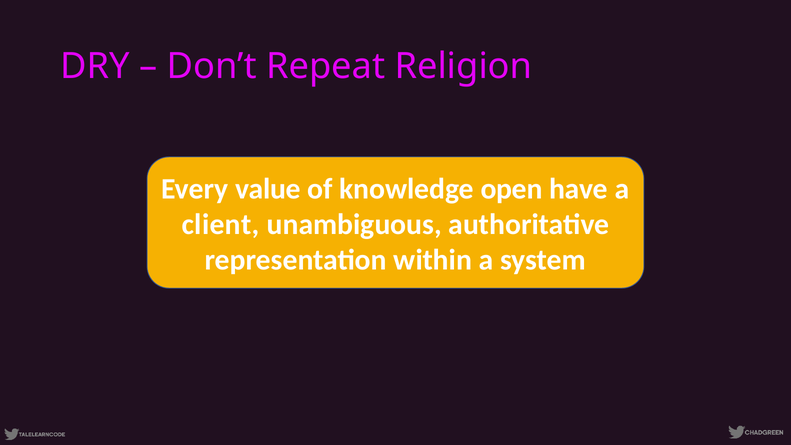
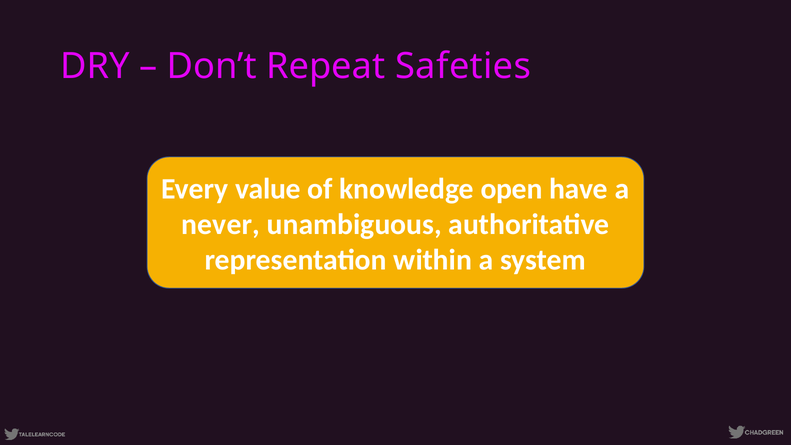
Religion: Religion -> Safeties (463, 66)
client: client -> never (221, 225)
